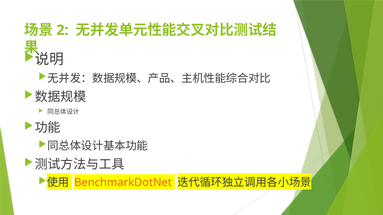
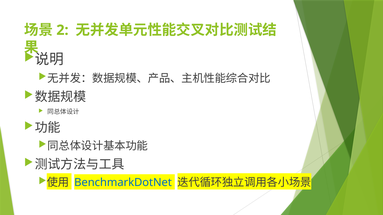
BenchmarkDotNet colour: orange -> blue (123, 183)
